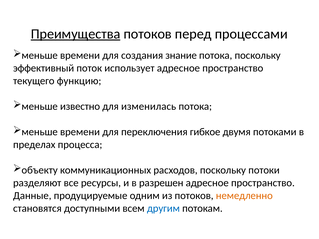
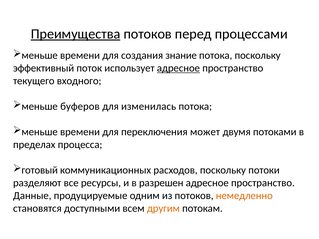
адресное underline: none -> present (178, 68)
функцию: функцию -> входного (79, 81)
известно: известно -> буферов (80, 106)
гибкое: гибкое -> может (205, 132)
объекту: объекту -> готовый (40, 170)
другим colour: blue -> orange (163, 209)
